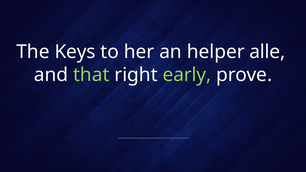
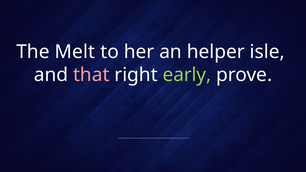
Keys: Keys -> Melt (75, 52)
alle: alle -> isle (267, 52)
that colour: light green -> pink (91, 75)
